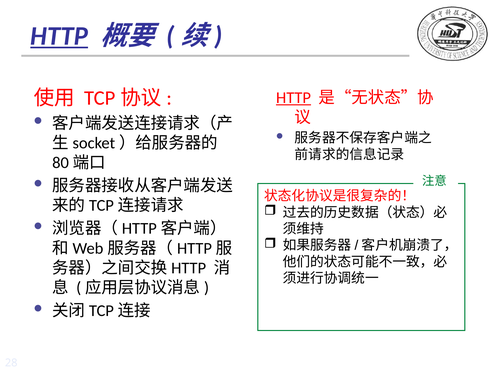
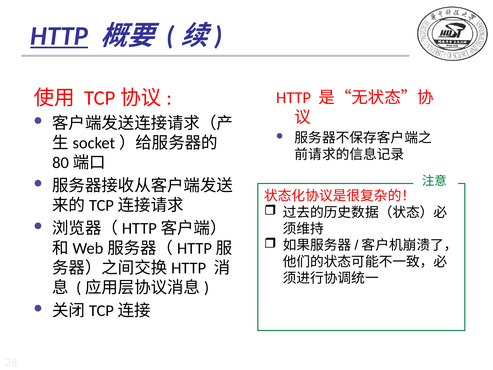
HTTP underline: present -> none (294, 98)
